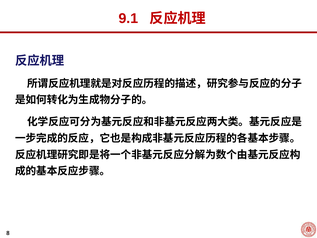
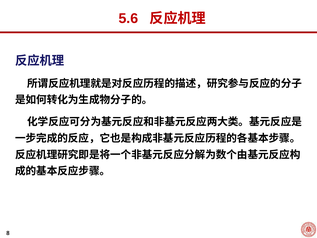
9.1: 9.1 -> 5.6 (128, 18)
